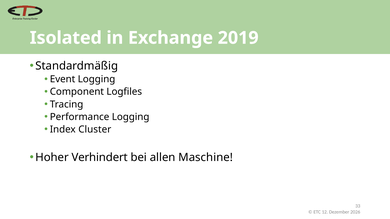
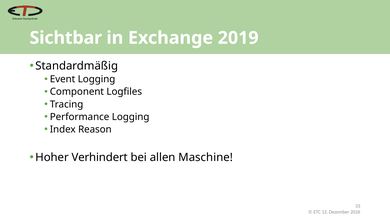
Isolated: Isolated -> Sichtbar (66, 38)
Cluster: Cluster -> Reason (95, 130)
